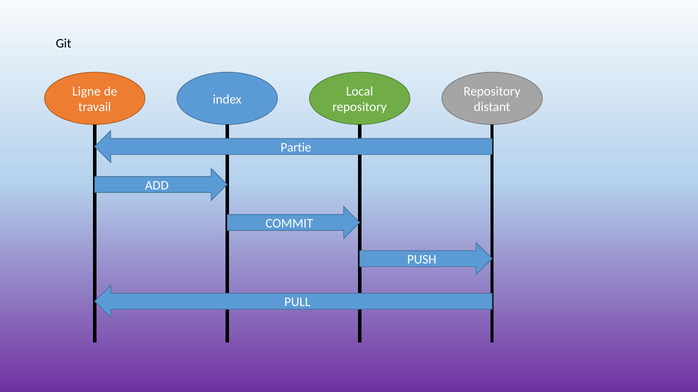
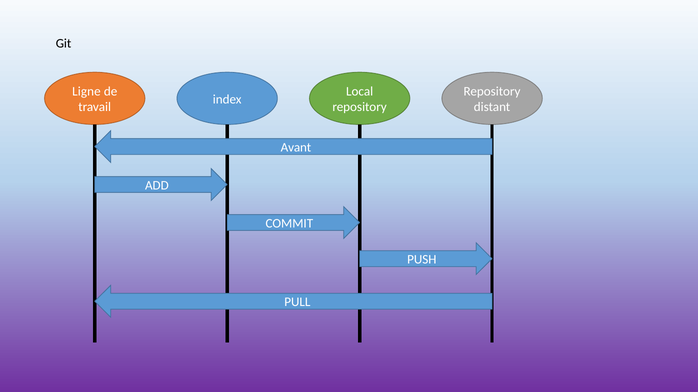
Partie: Partie -> Avant (296, 148)
